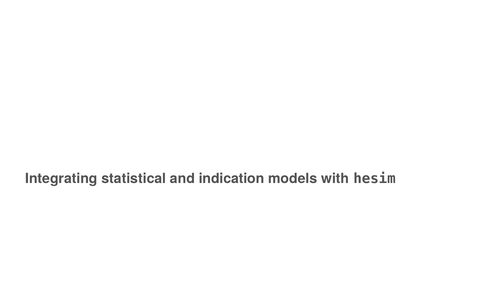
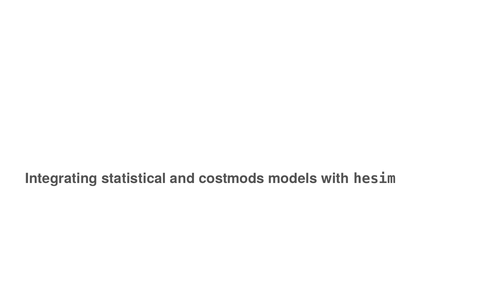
indication: indication -> costmods (232, 179)
